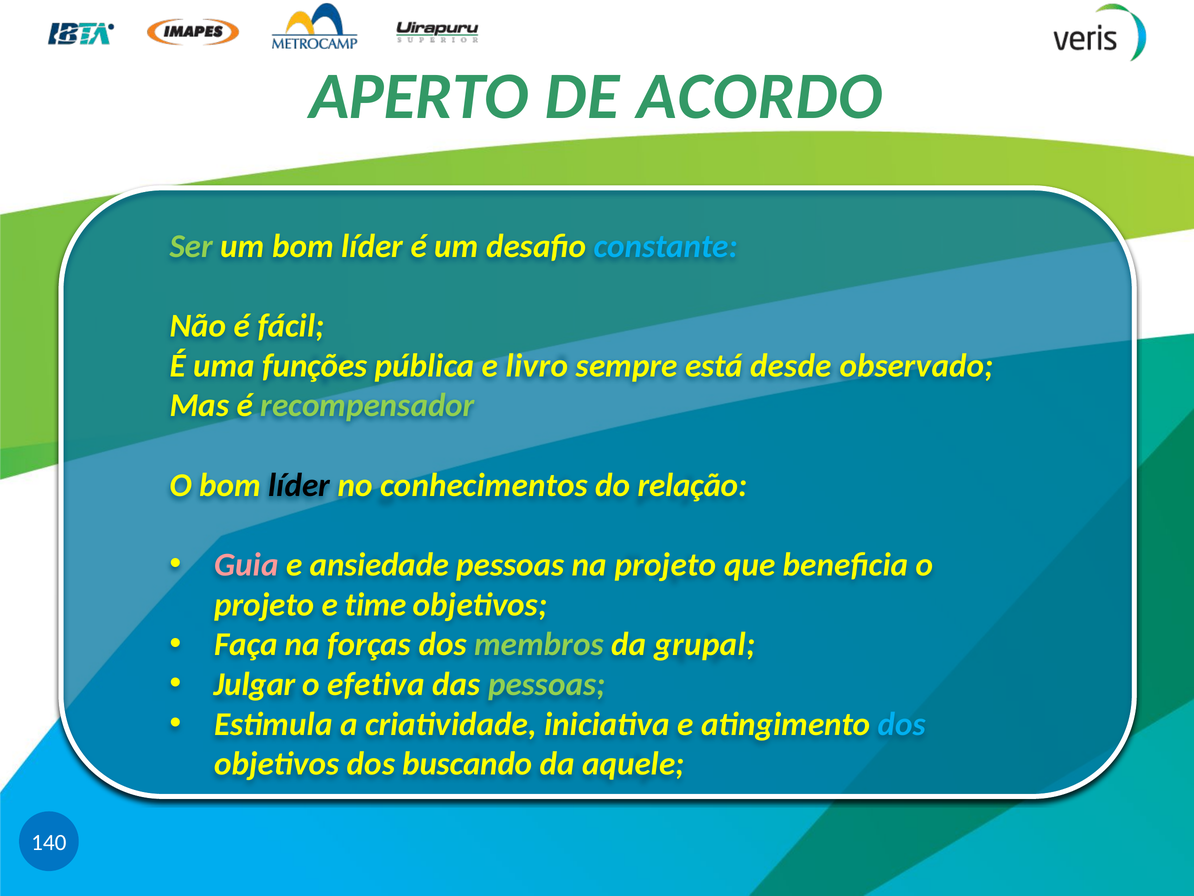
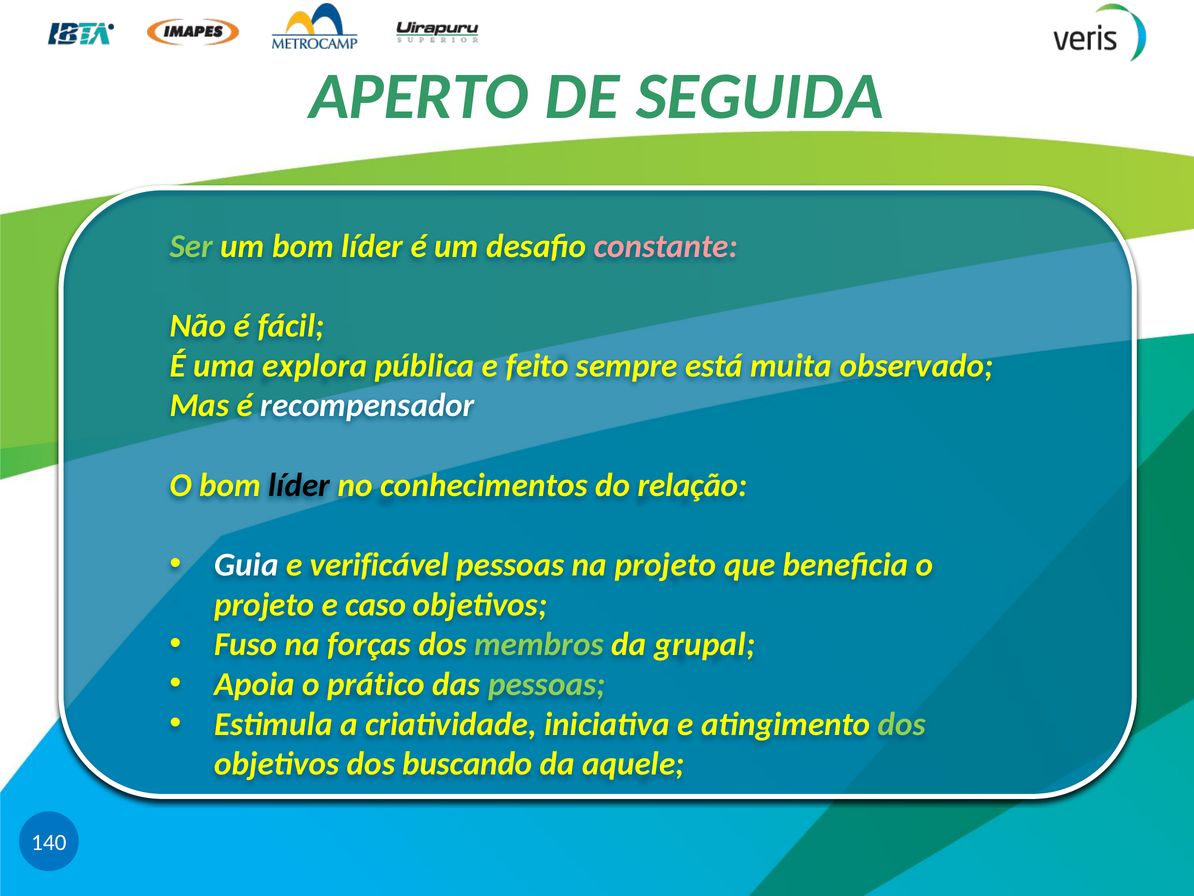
ACORDO: ACORDO -> SEGUIDA (760, 96)
constante colour: light blue -> pink (666, 246)
funções: funções -> explora (315, 365)
livro: livro -> feito (537, 365)
desde: desde -> muita (791, 365)
recompensador colour: light green -> white (368, 405)
Guia colour: pink -> white (246, 565)
ansiedade: ansiedade -> verificável (379, 565)
time: time -> caso (376, 604)
Faça: Faça -> Fuso (246, 644)
Julgar: Julgar -> Apoia (255, 684)
efetiva: efetiva -> prático (376, 684)
dos colour: light blue -> light green (902, 724)
